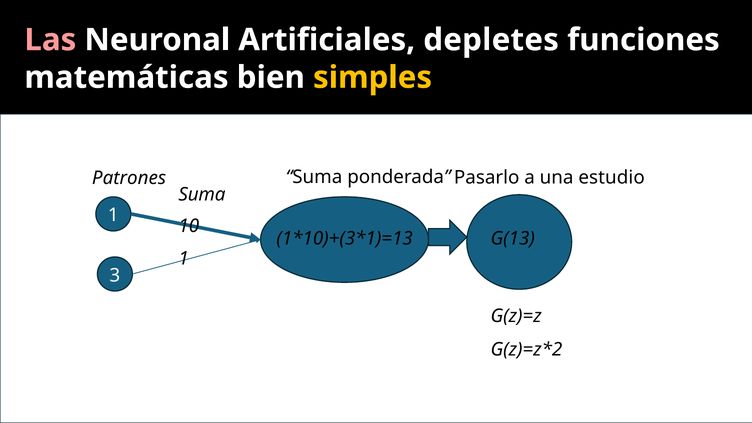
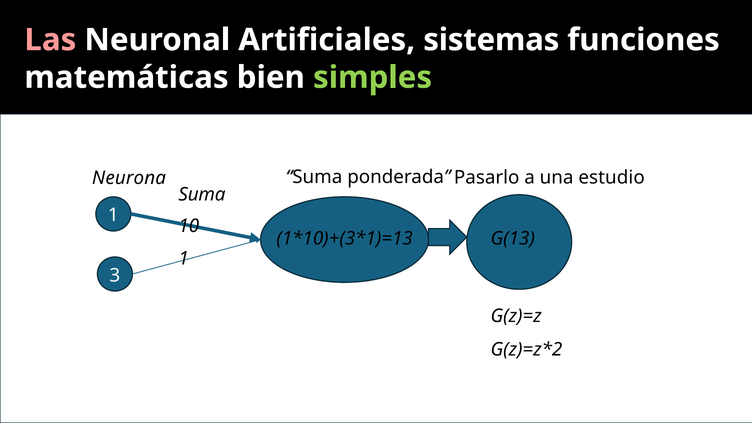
depletes: depletes -> sistemas (491, 40)
simples colour: yellow -> light green (373, 78)
Patrones: Patrones -> Neurona (129, 178)
